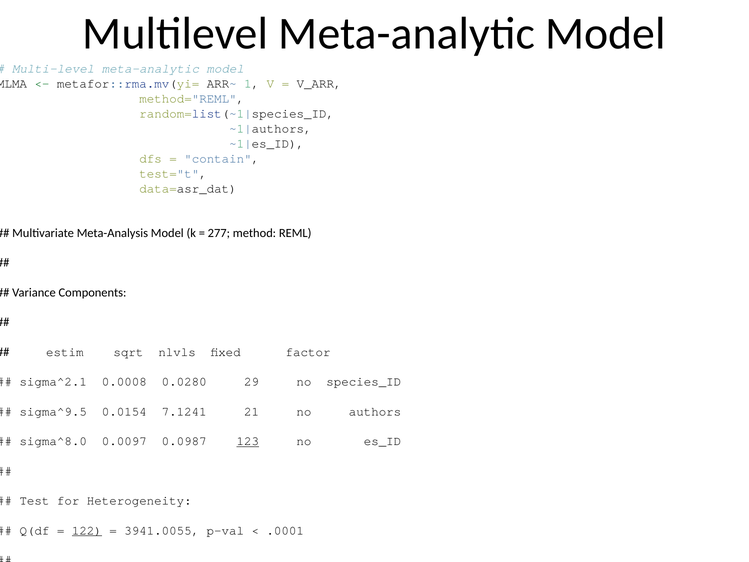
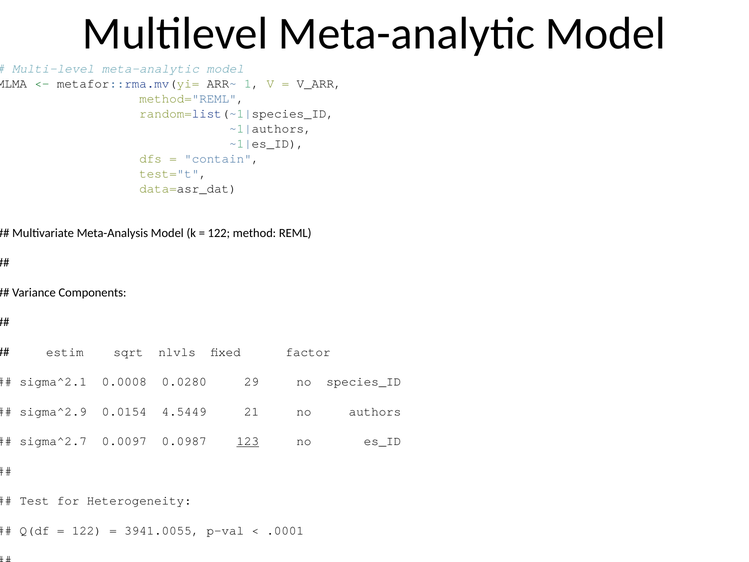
277: 277 -> 122 (219, 233)
sigma^9.5: sigma^9.5 -> sigma^2.9 (53, 411)
7.1241: 7.1241 -> 4.5449 (184, 411)
sigma^8.0: sigma^8.0 -> sigma^2.7 (53, 441)
122 underline: present -> none (87, 530)
